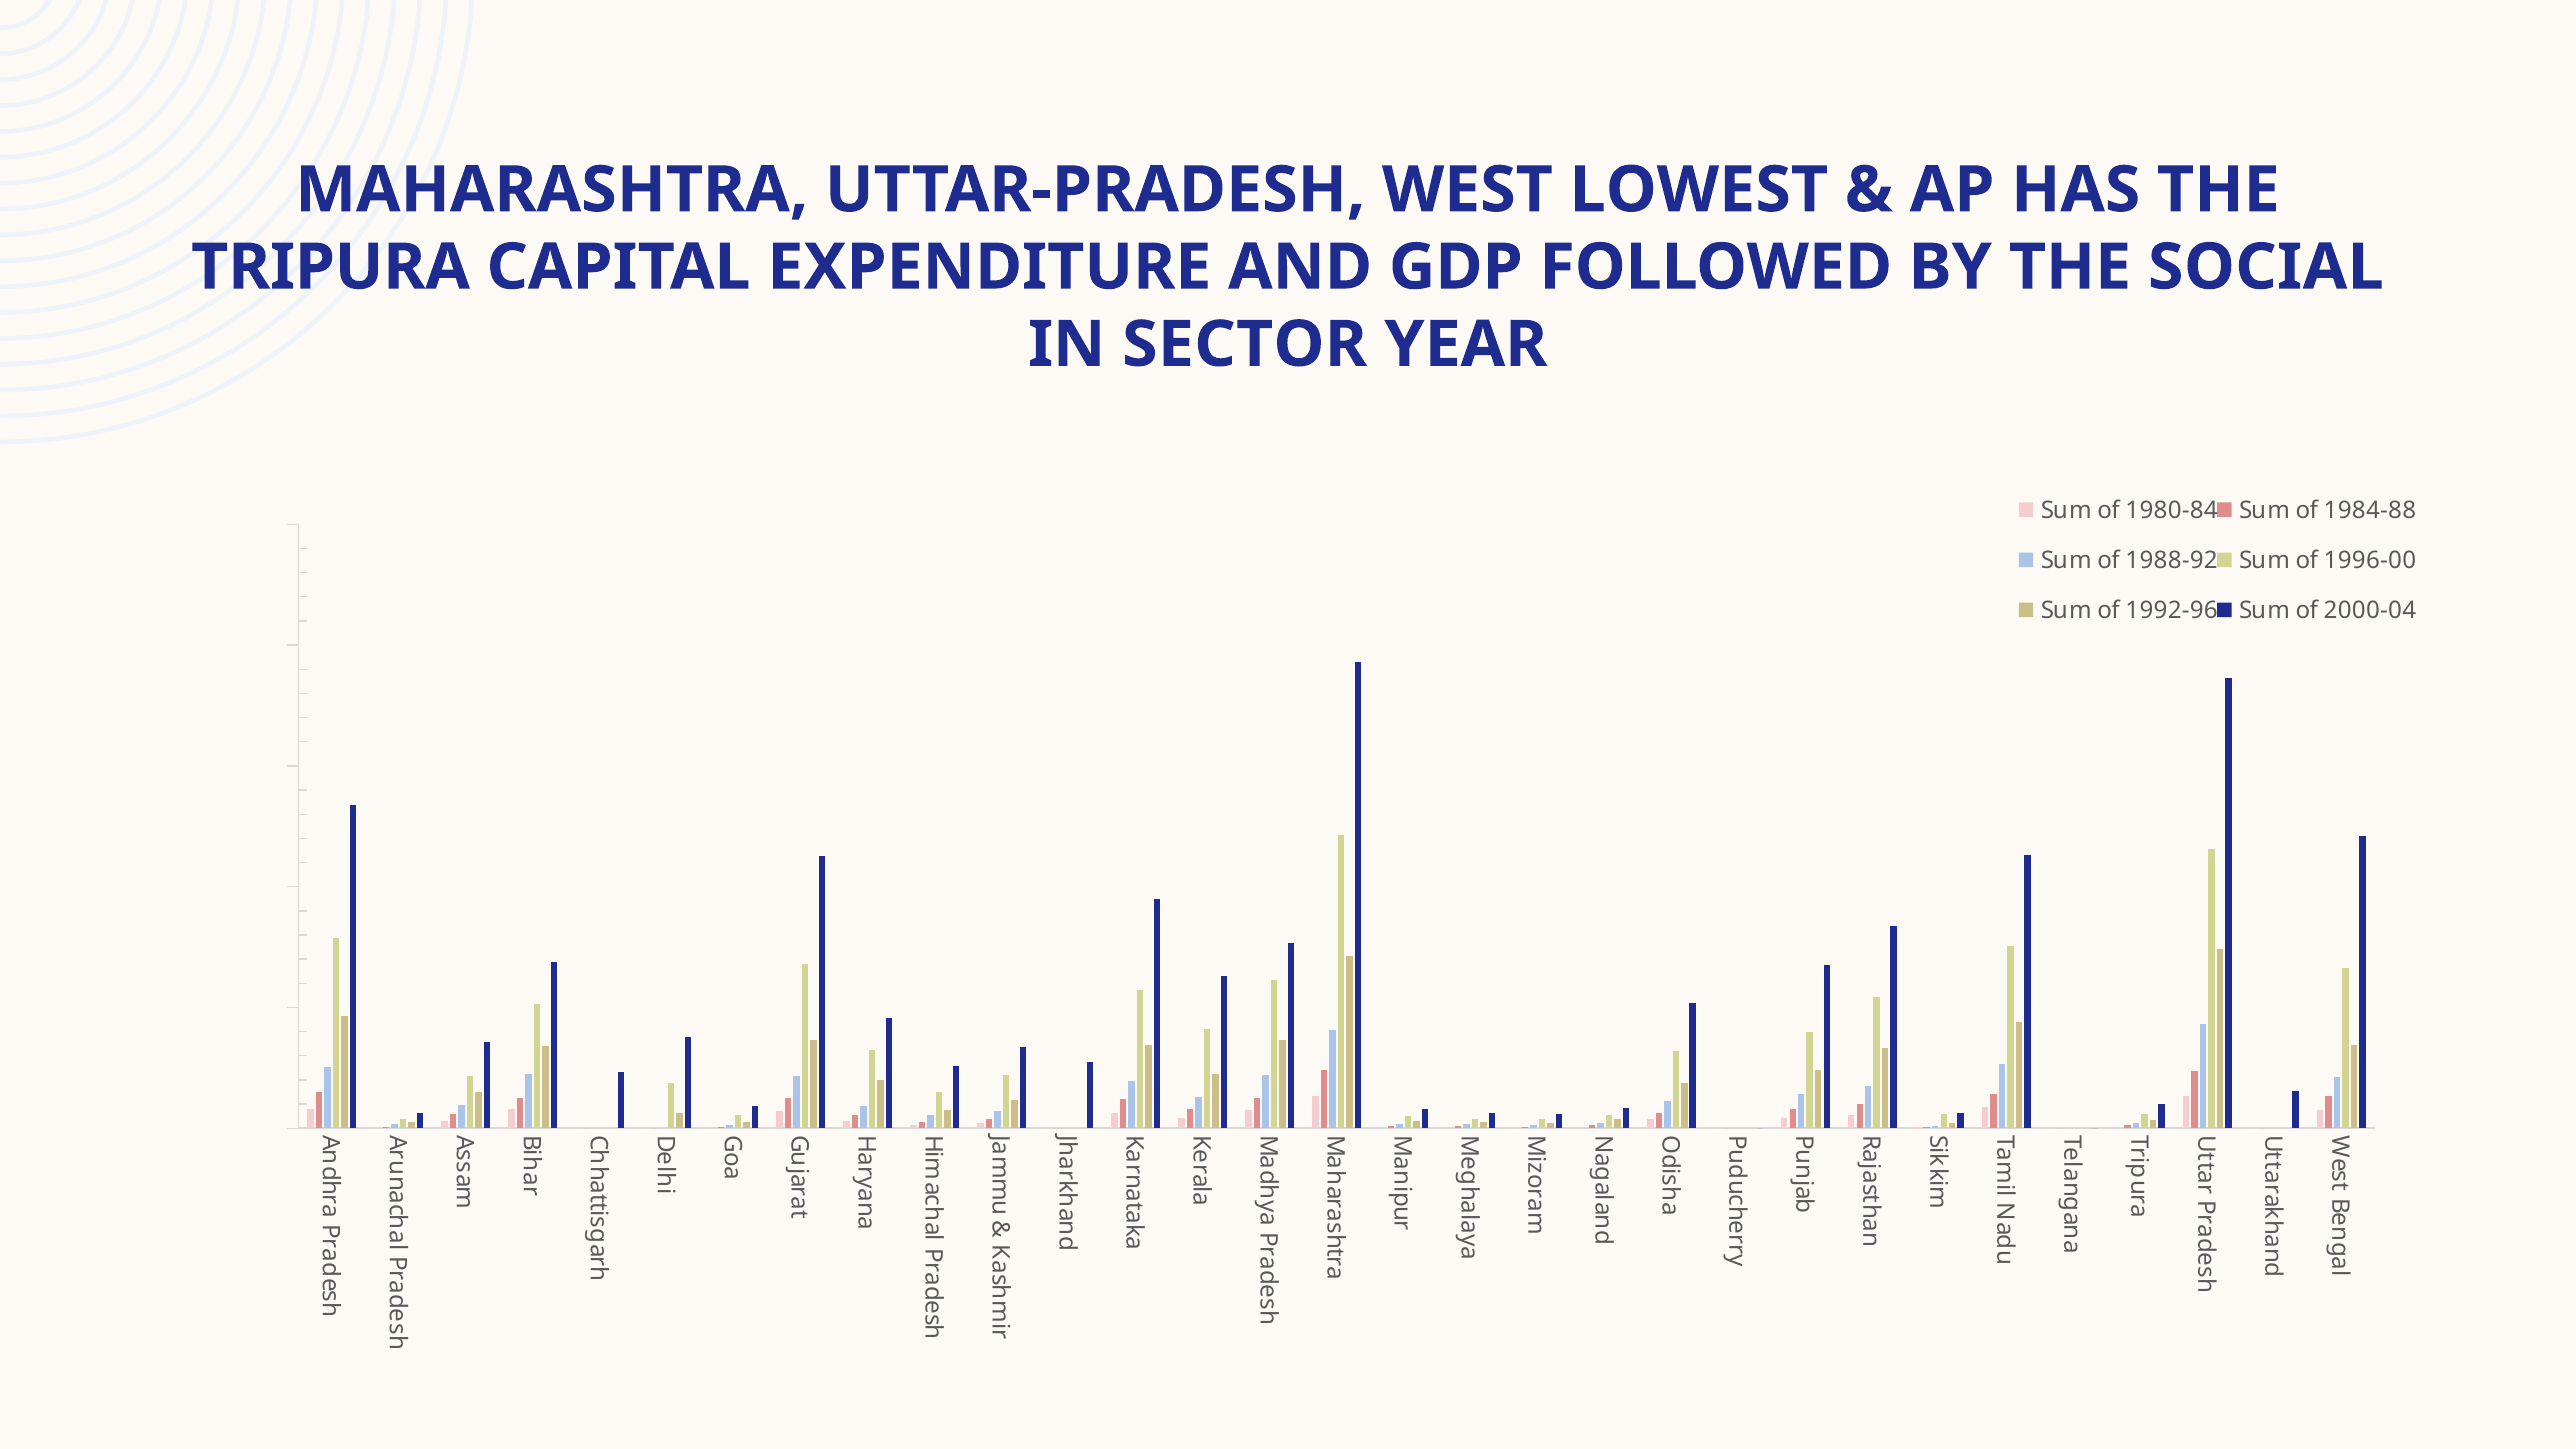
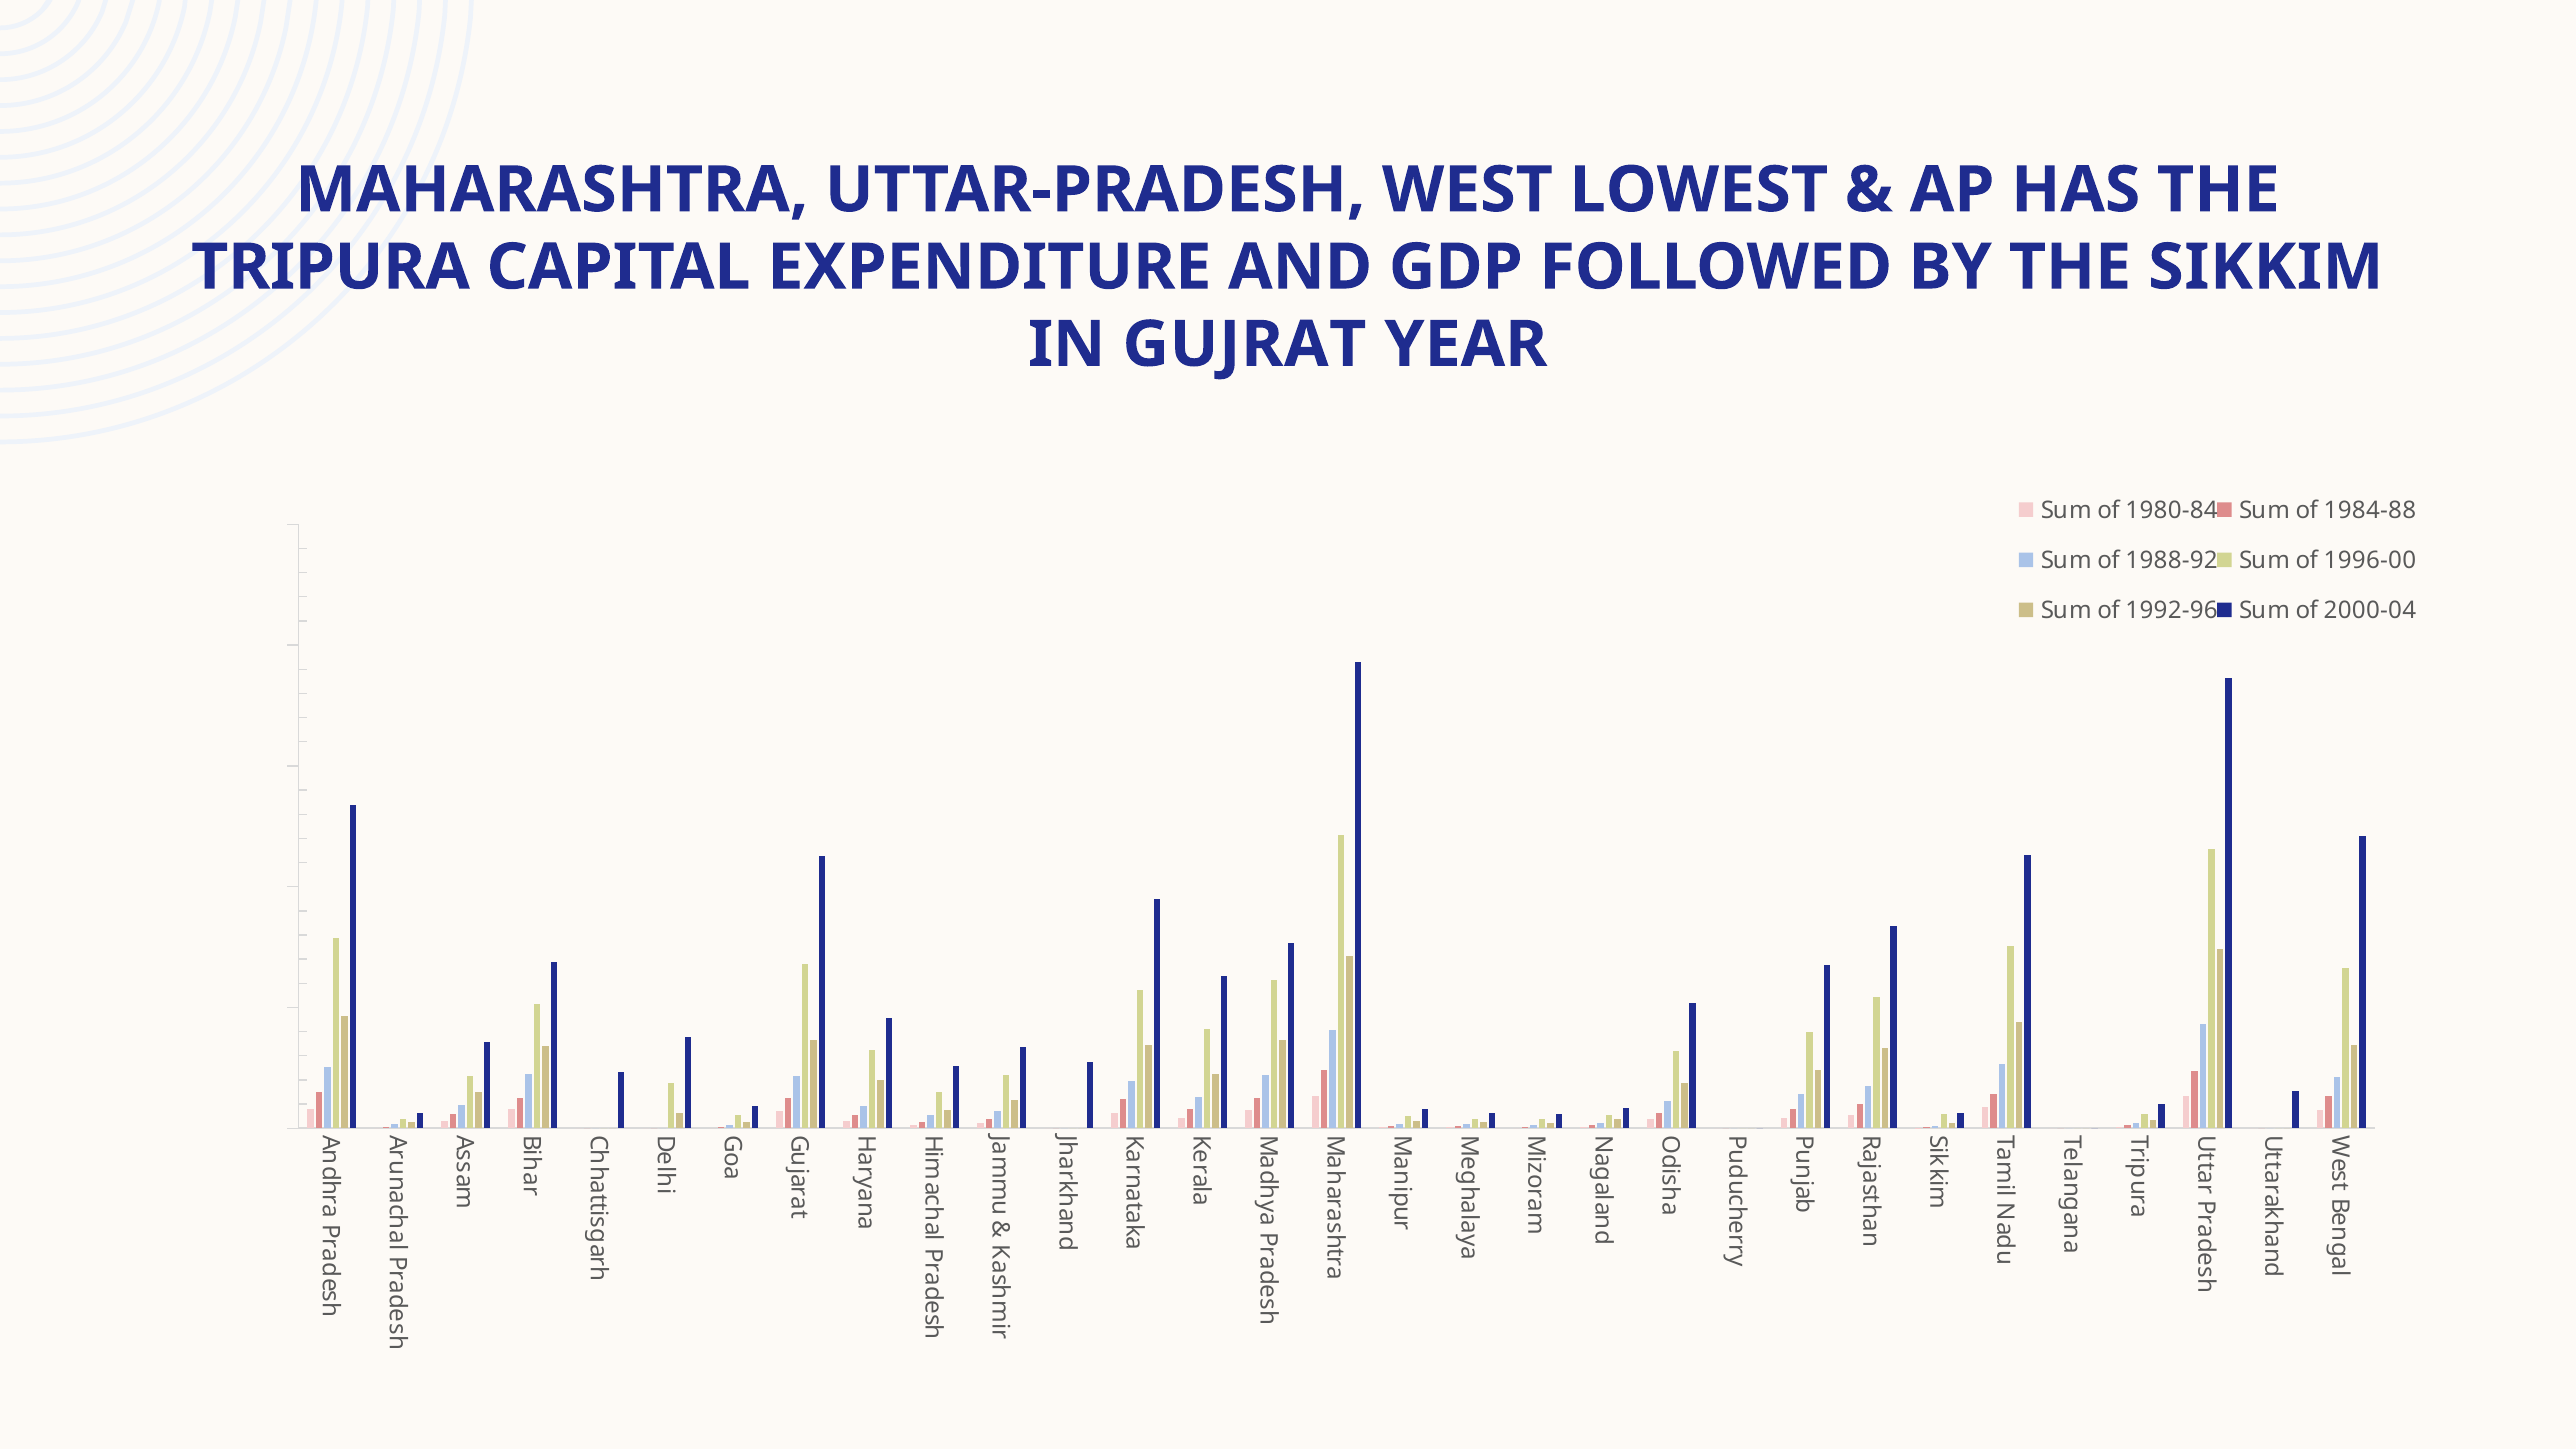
SOCIAL: SOCIAL -> SIKKIM (2266, 267)
SECTOR: SECTOR -> GUJRAT (1244, 345)
